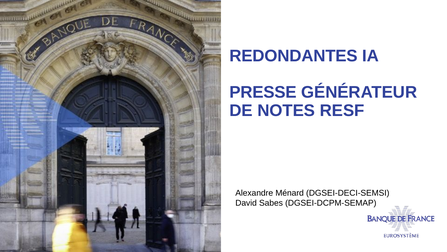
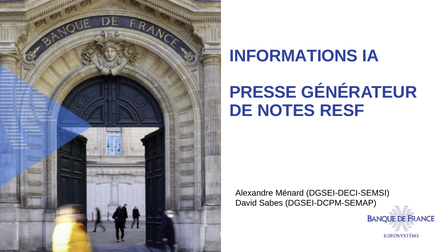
REDONDANTES: REDONDANTES -> INFORMATIONS (294, 56)
